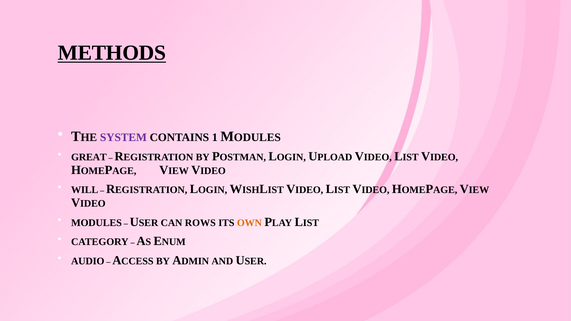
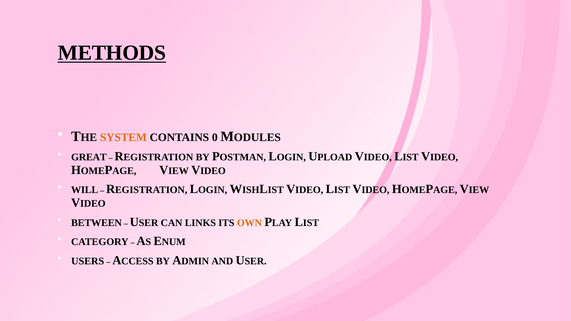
SYSTEM colour: purple -> orange (123, 138)
1: 1 -> 0 (215, 138)
MODULES: MODULES -> BETWEEN (96, 223)
ROWS: ROWS -> LINKS (200, 223)
AUDIO: AUDIO -> USERS (88, 261)
